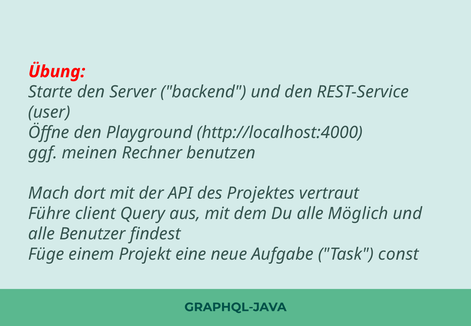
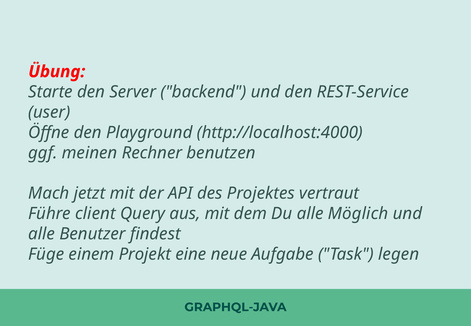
dort: dort -> jetzt (90, 193)
const: const -> legen (399, 254)
